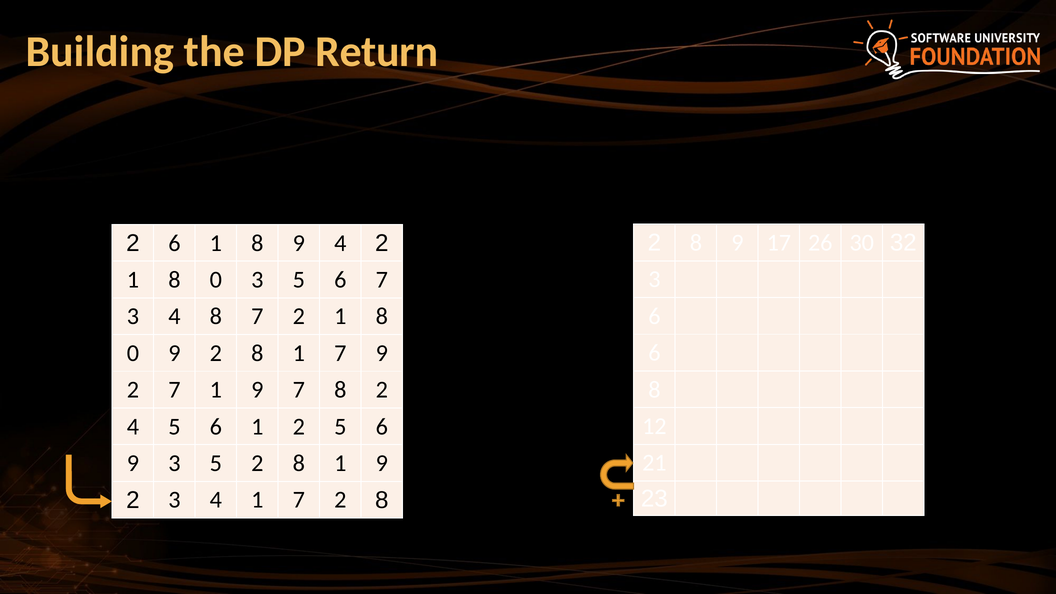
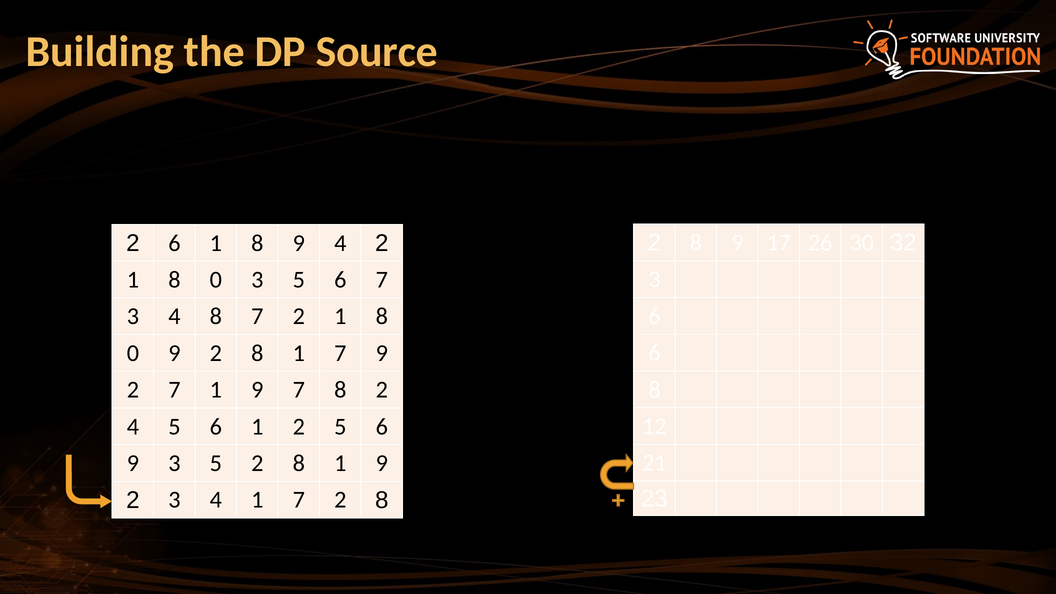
Return: Return -> Source (377, 52)
